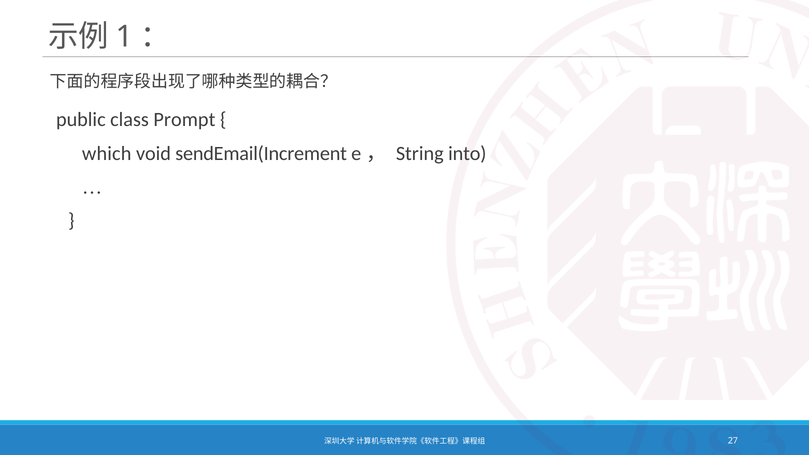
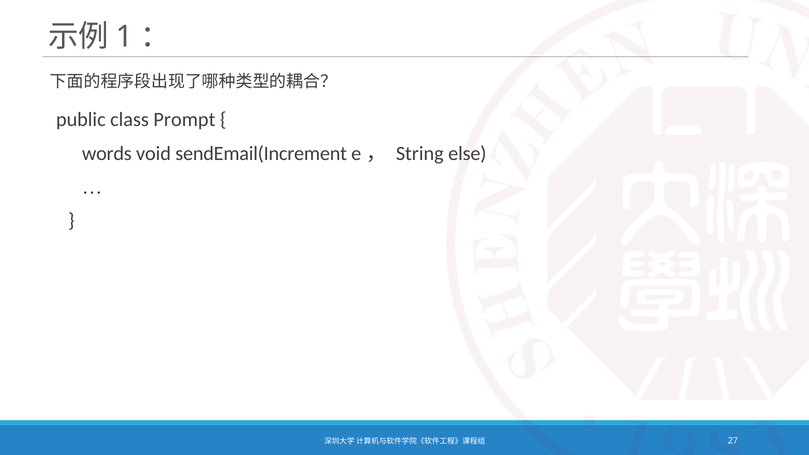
which: which -> words (107, 153)
into: into -> else (467, 153)
